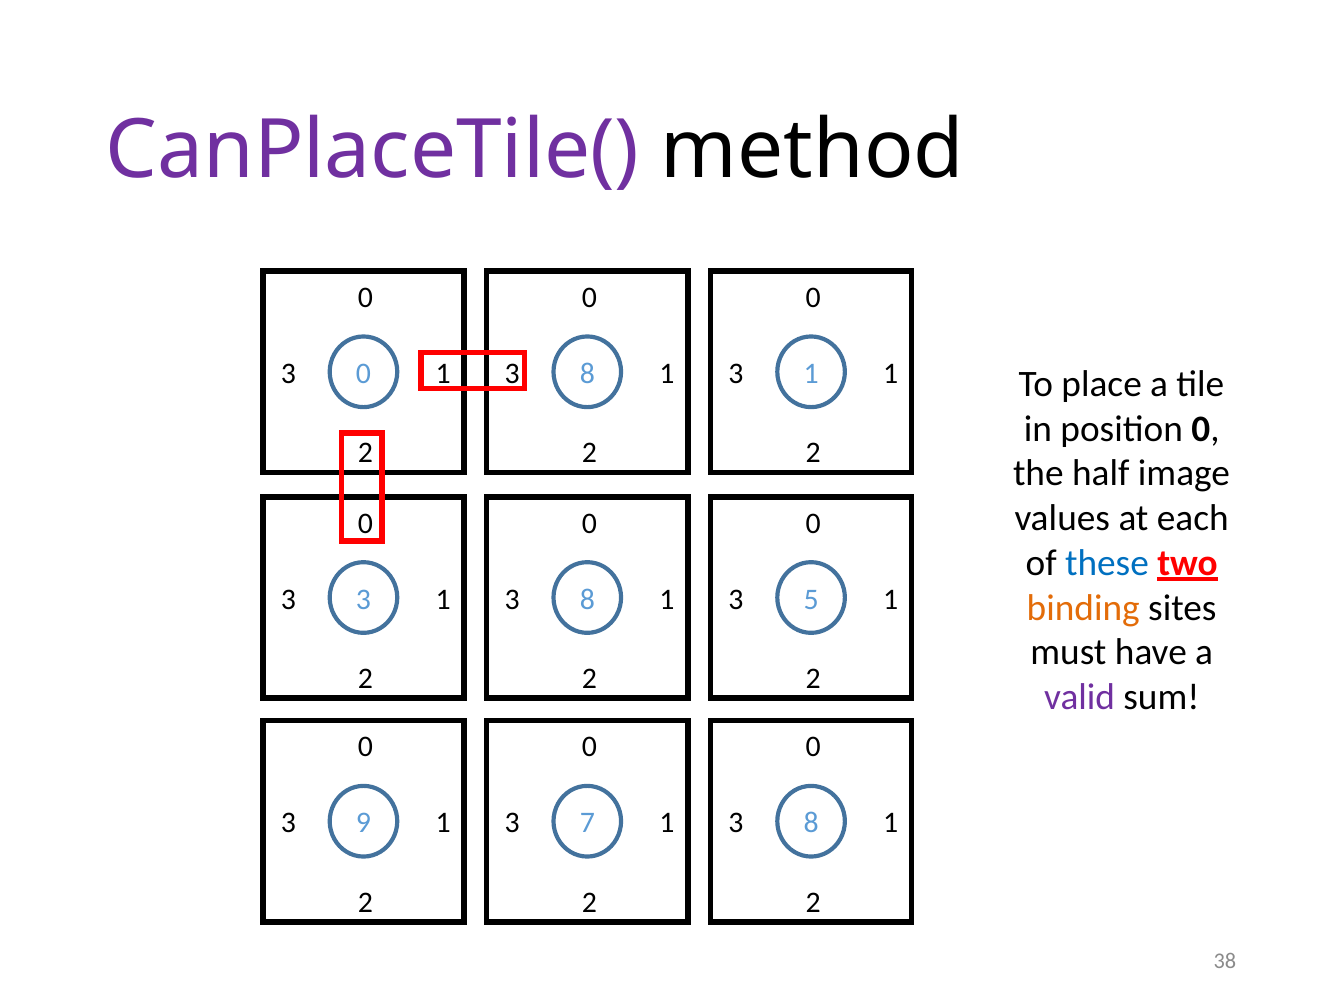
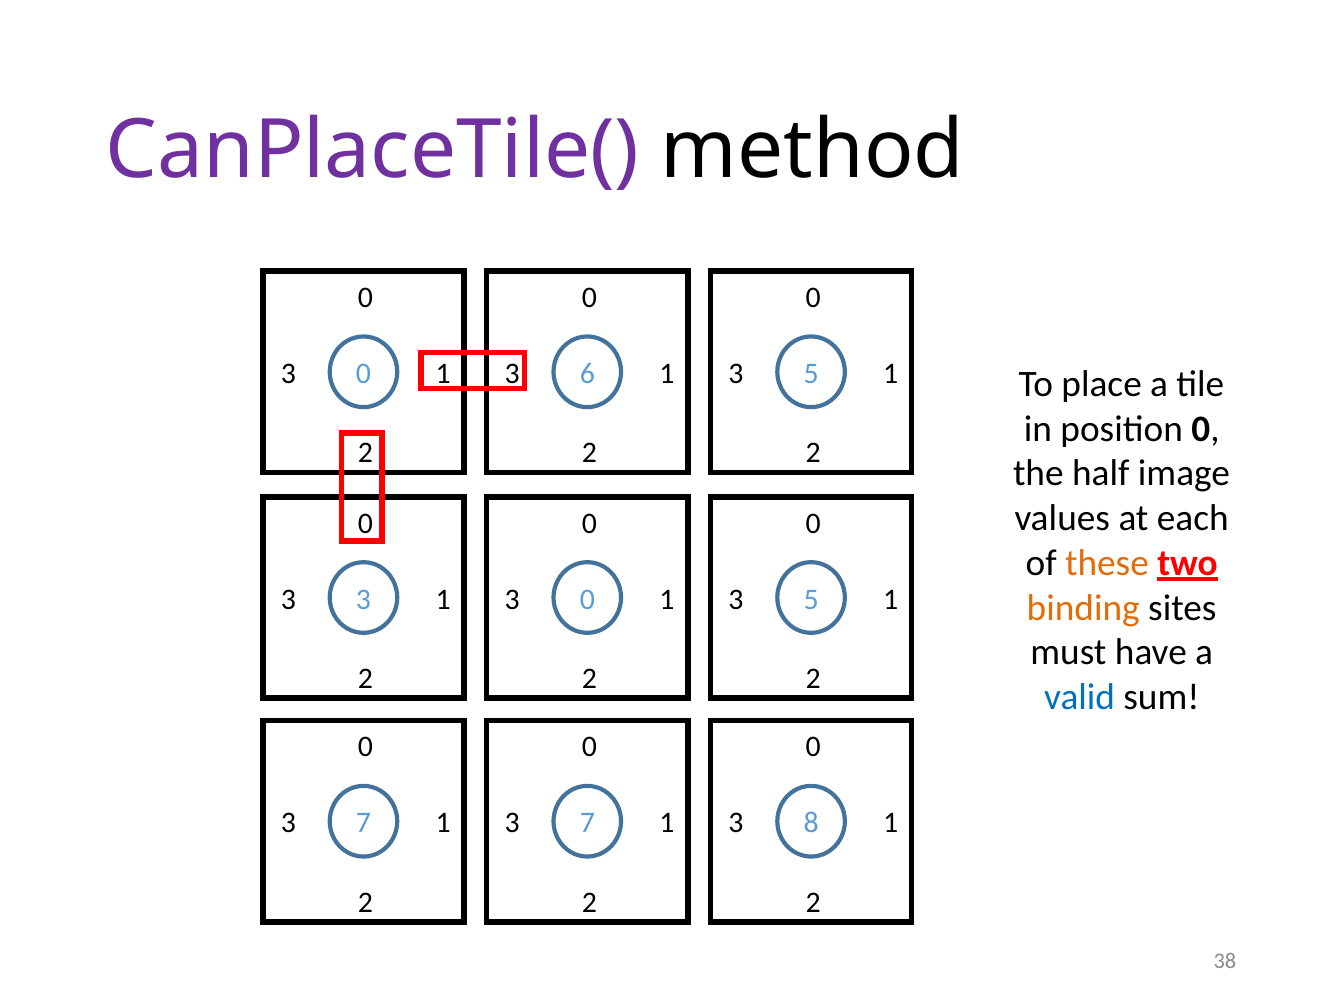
8: 8 -> 6 (587, 373)
1: 1 -> 5 (811, 373)
these colour: blue -> orange (1107, 563)
8: 8 -> 0 (587, 599)
valid colour: purple -> blue (1079, 697)
9: 9 -> 7 (363, 823)
